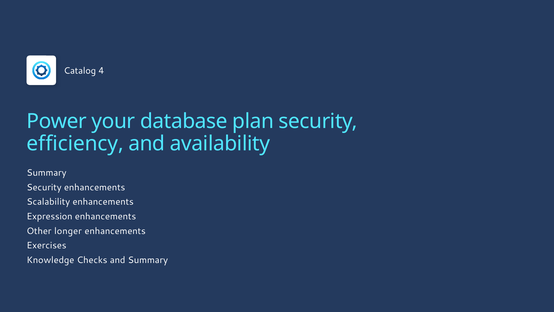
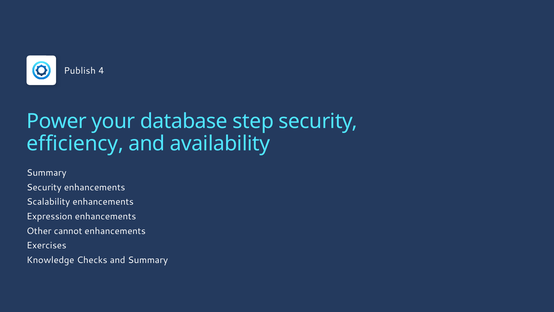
Catalog: Catalog -> Publish (80, 71)
plan: plan -> step (253, 121)
longer: longer -> cannot (68, 231)
